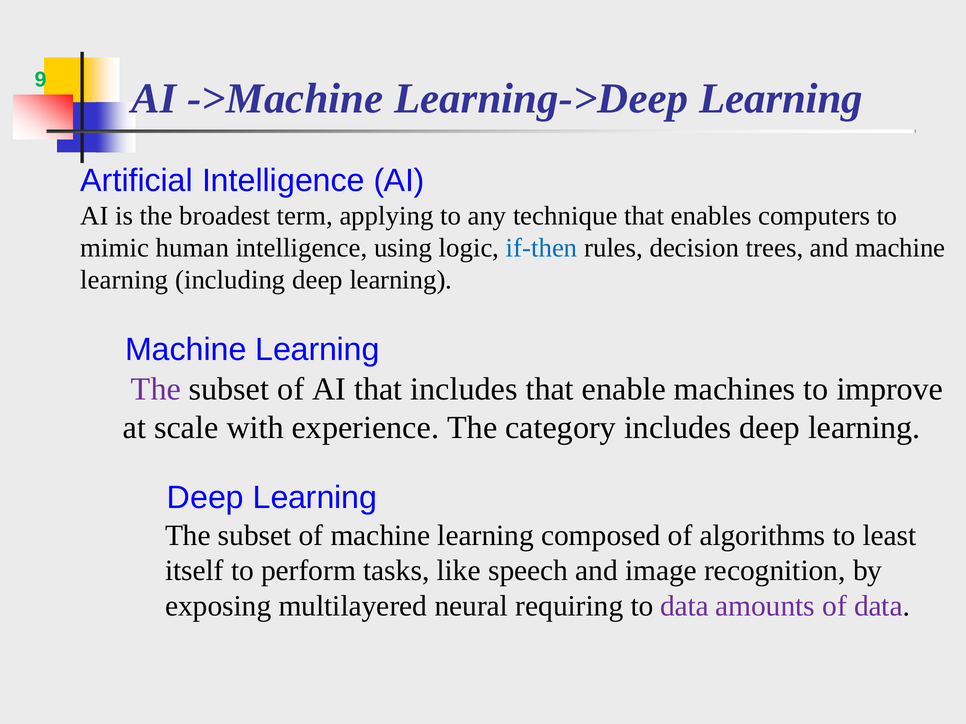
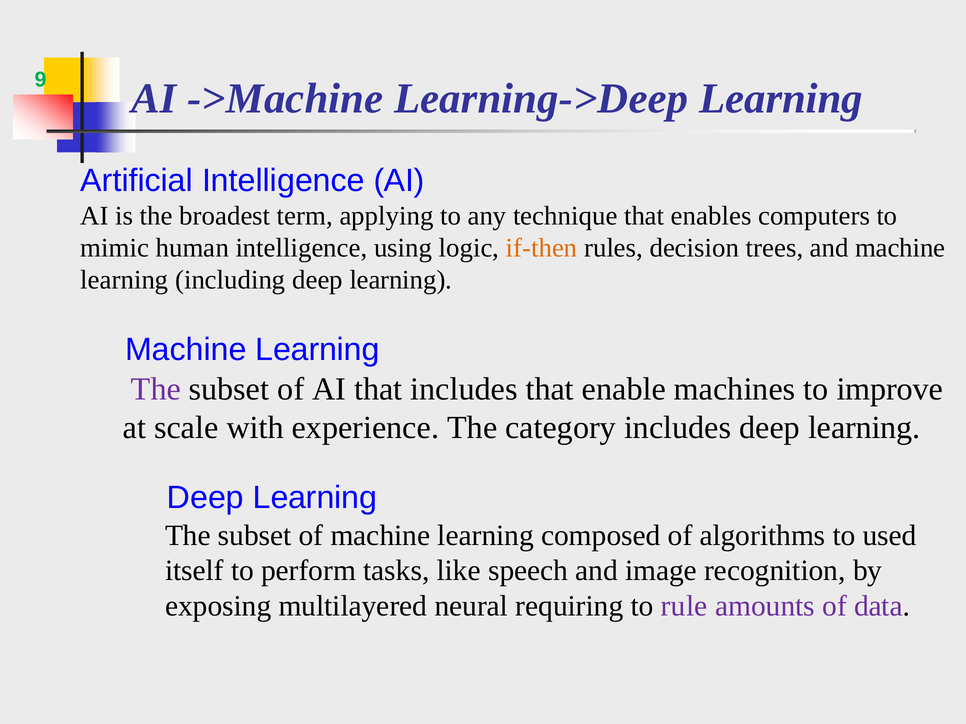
if-then colour: blue -> orange (542, 248)
least: least -> used (890, 536)
to data: data -> rule (684, 607)
